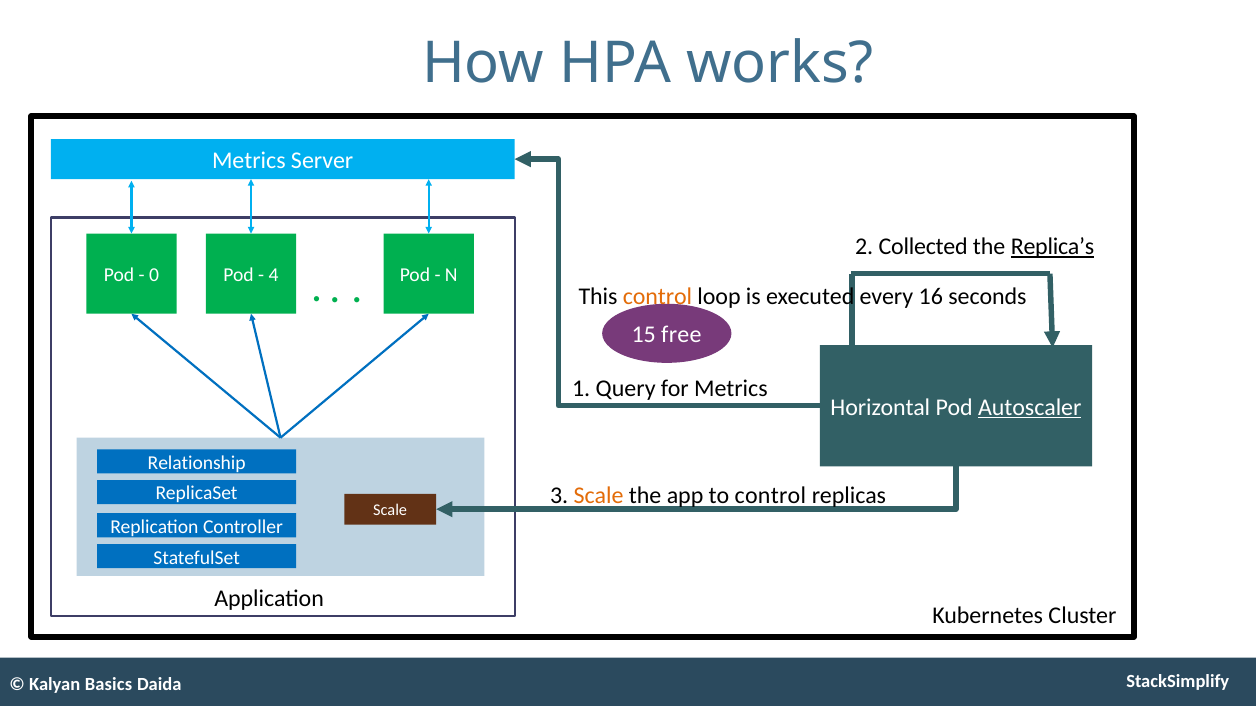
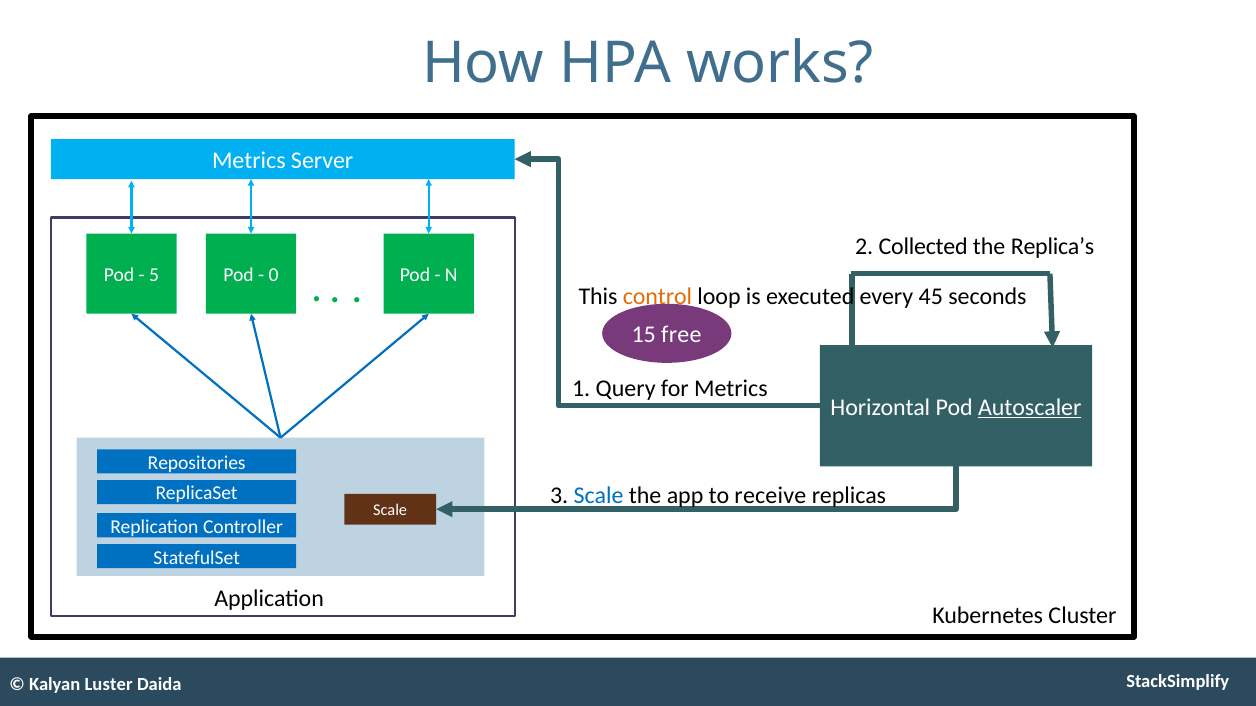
Replica’s underline: present -> none (1053, 247)
0: 0 -> 5 (154, 275)
4: 4 -> 0 (274, 275)
16: 16 -> 45 (931, 296)
Relationship: Relationship -> Repositories (197, 463)
Scale colour: orange -> blue (599, 496)
to control: control -> receive (770, 496)
Basics: Basics -> Luster (109, 685)
